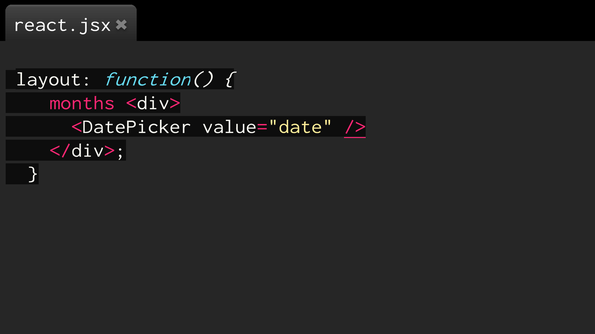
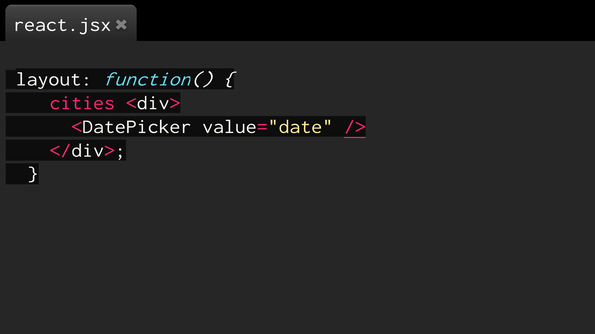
months: months -> cities (82, 103)
